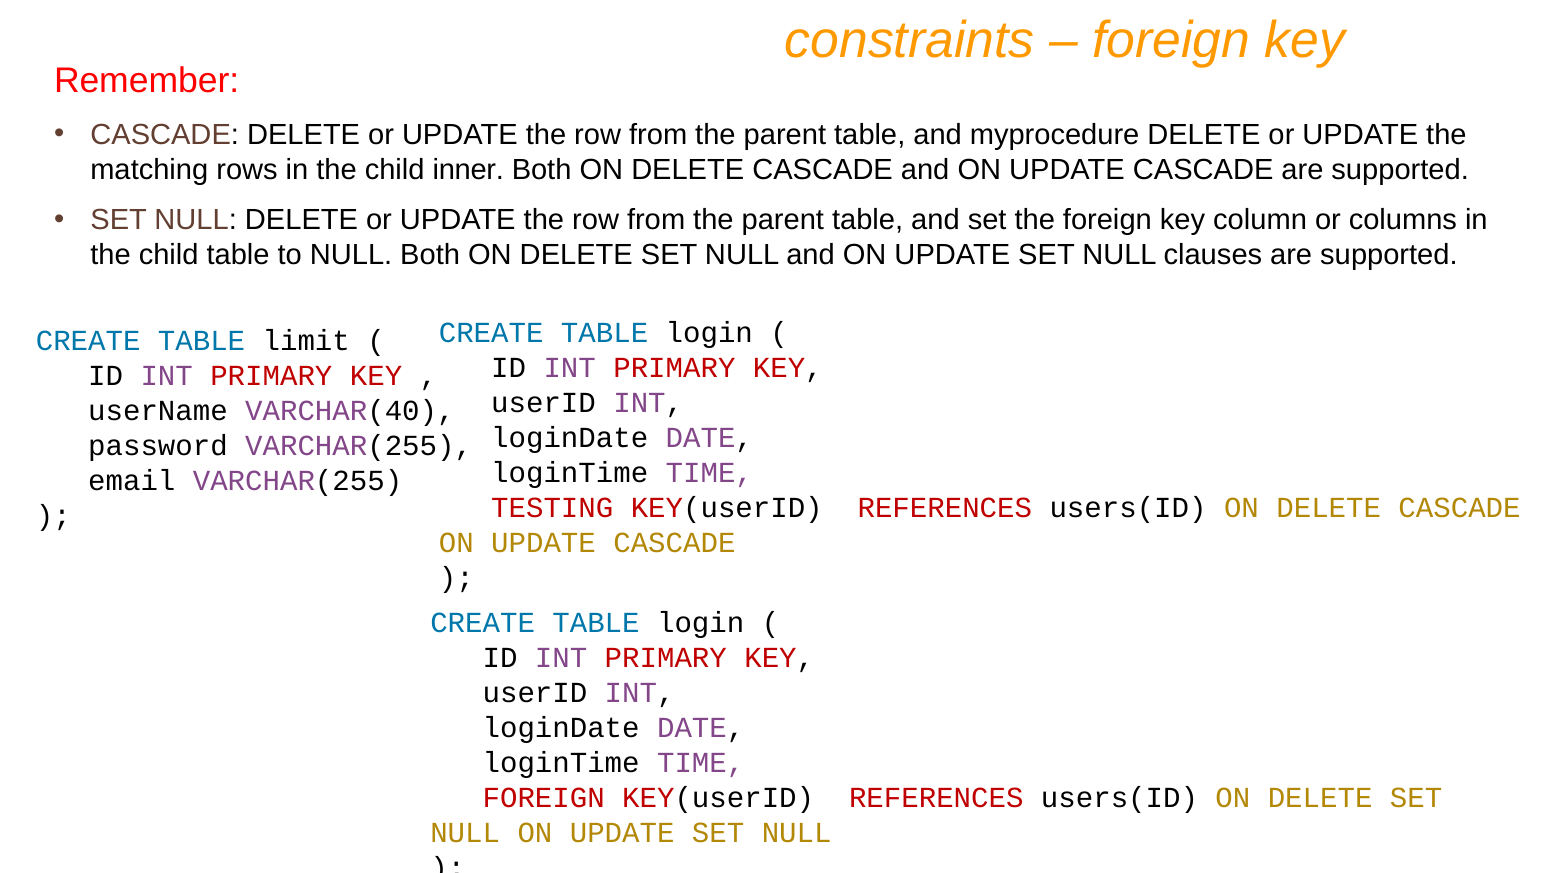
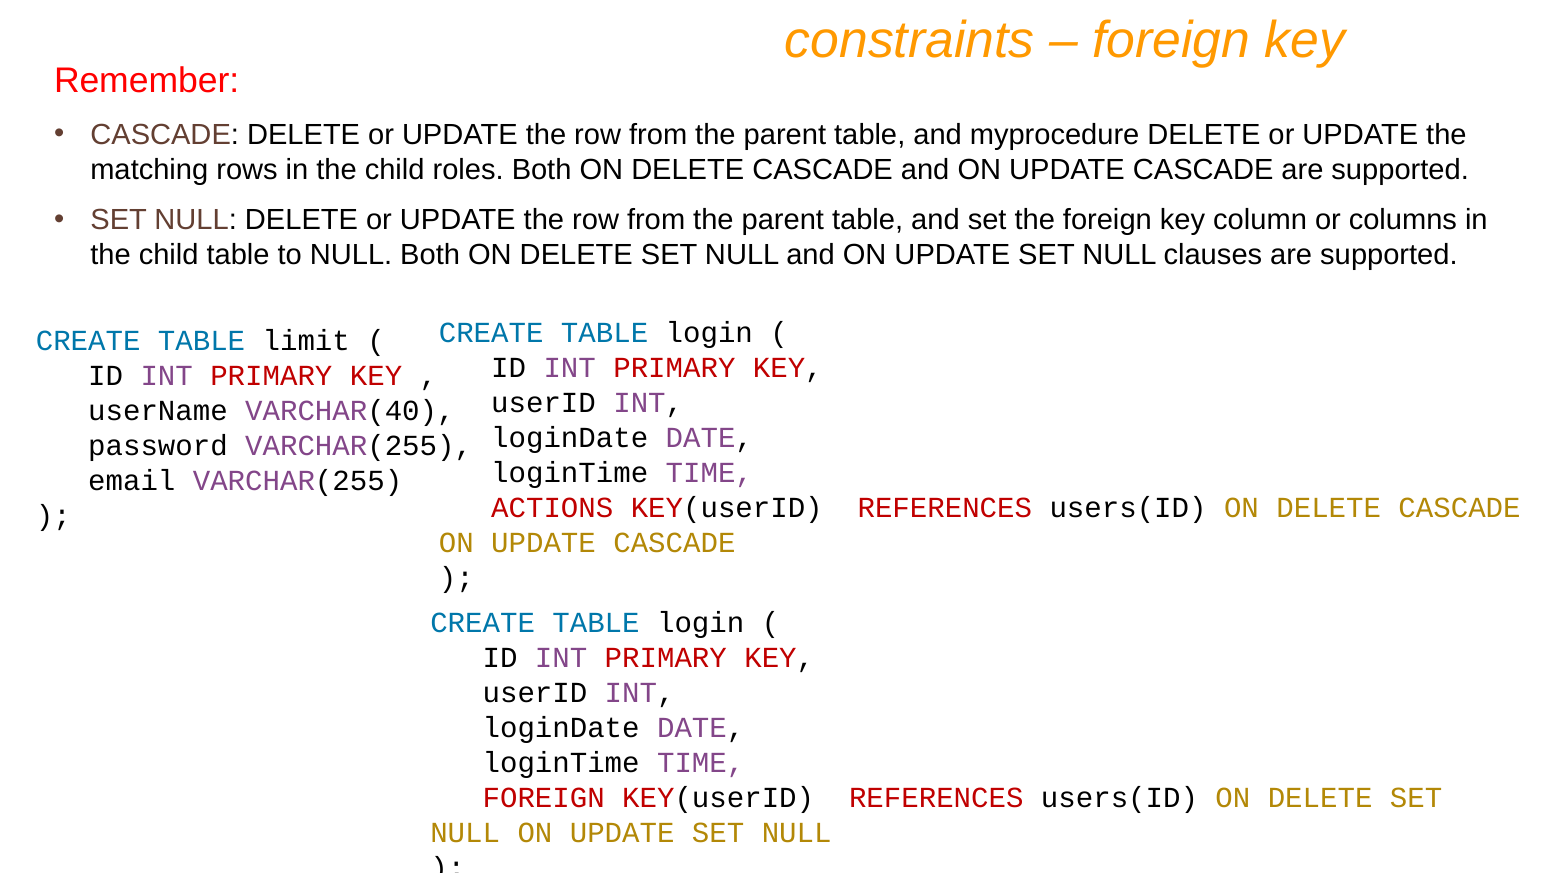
inner: inner -> roles (468, 170)
TESTING: TESTING -> ACTIONS (552, 508)
